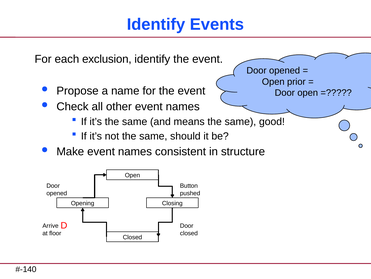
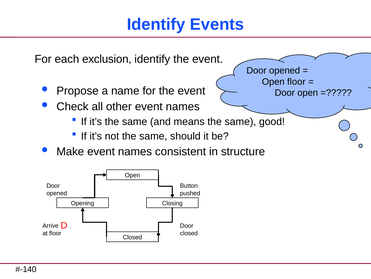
Open prior: prior -> floor (296, 82)
